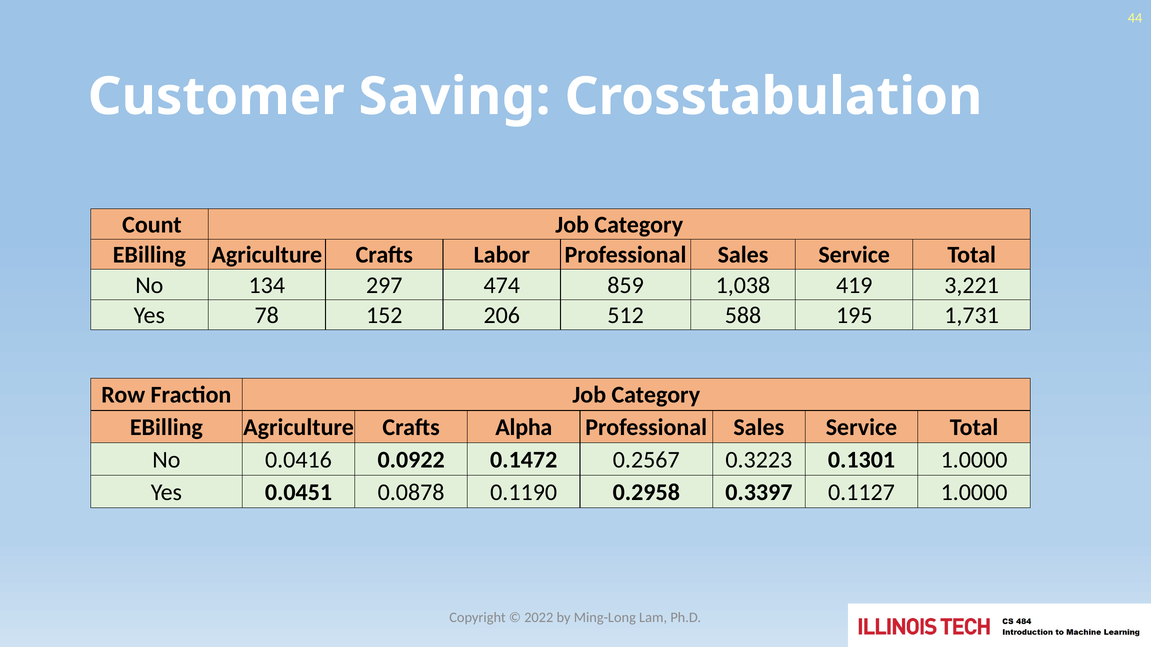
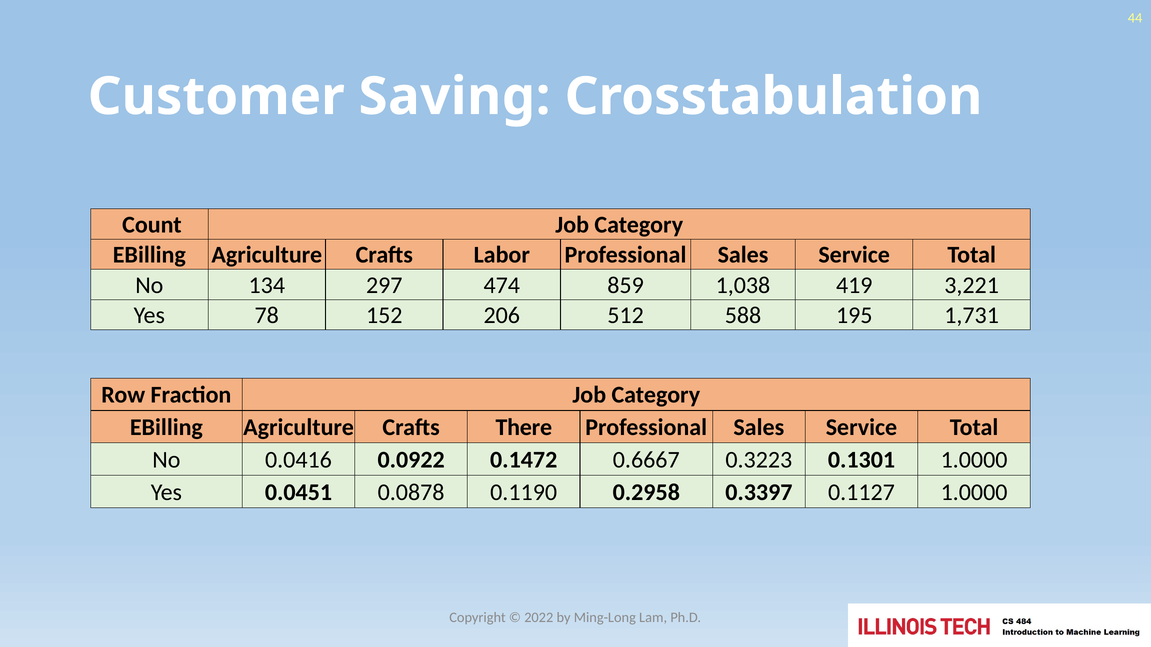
Alpha: Alpha -> There (524, 428)
0.2567: 0.2567 -> 0.6667 (646, 460)
